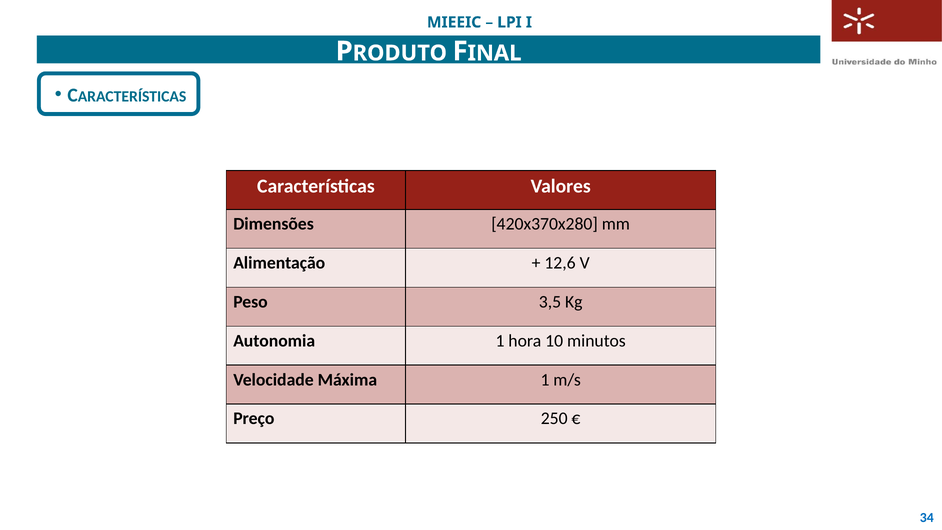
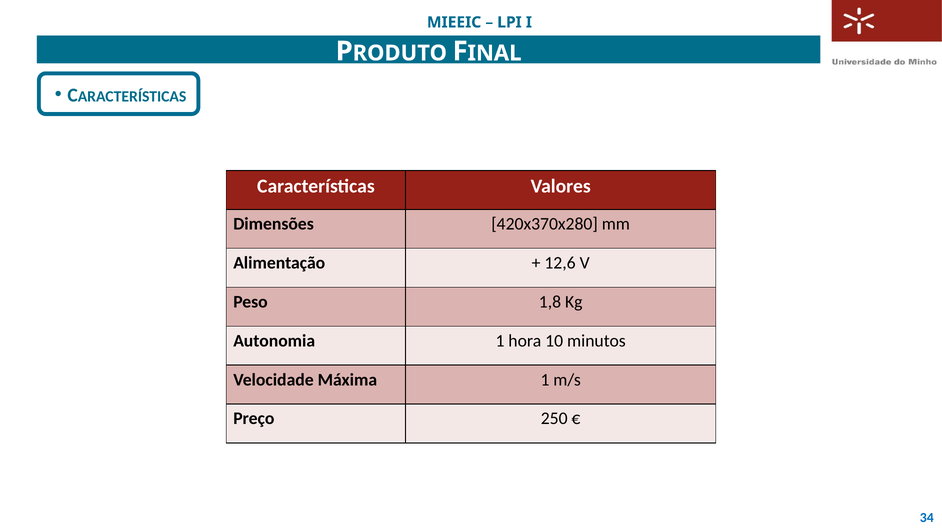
3,5: 3,5 -> 1,8 (550, 302)
